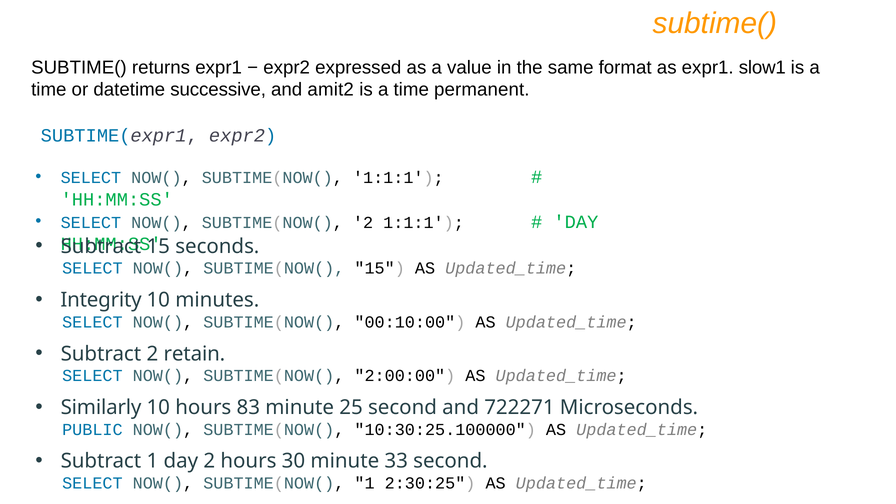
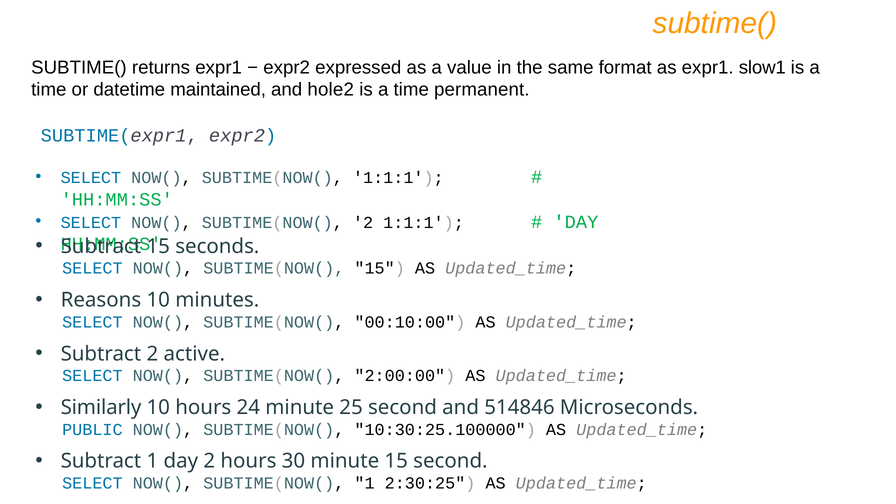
successive: successive -> maintained (218, 90)
amit2: amit2 -> hole2 (331, 90)
Integrity: Integrity -> Reasons (101, 300)
retain: retain -> active (194, 354)
83: 83 -> 24 (248, 407)
722271: 722271 -> 514846 (519, 407)
minute 33: 33 -> 15 (396, 461)
